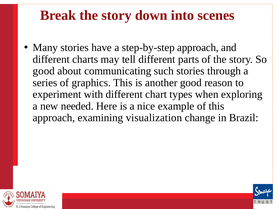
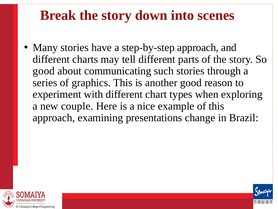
needed: needed -> couple (77, 106)
visualization: visualization -> presentations (154, 118)
